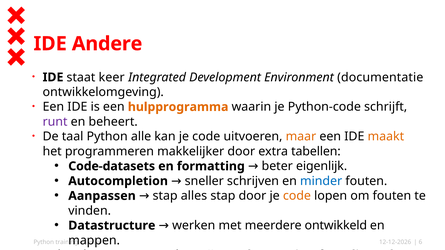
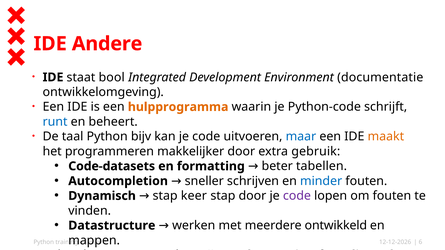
keer: keer -> bool (112, 77)
runt colour: purple -> blue (55, 122)
alle: alle -> bijv (141, 137)
maar colour: orange -> blue (301, 137)
tabellen: tabellen -> gebruik (316, 152)
eigenlijk: eigenlijk -> tabellen (322, 166)
Aanpassen: Aanpassen -> Dynamisch (102, 196)
alles: alles -> keer (194, 196)
code colour: orange -> purple (297, 196)
